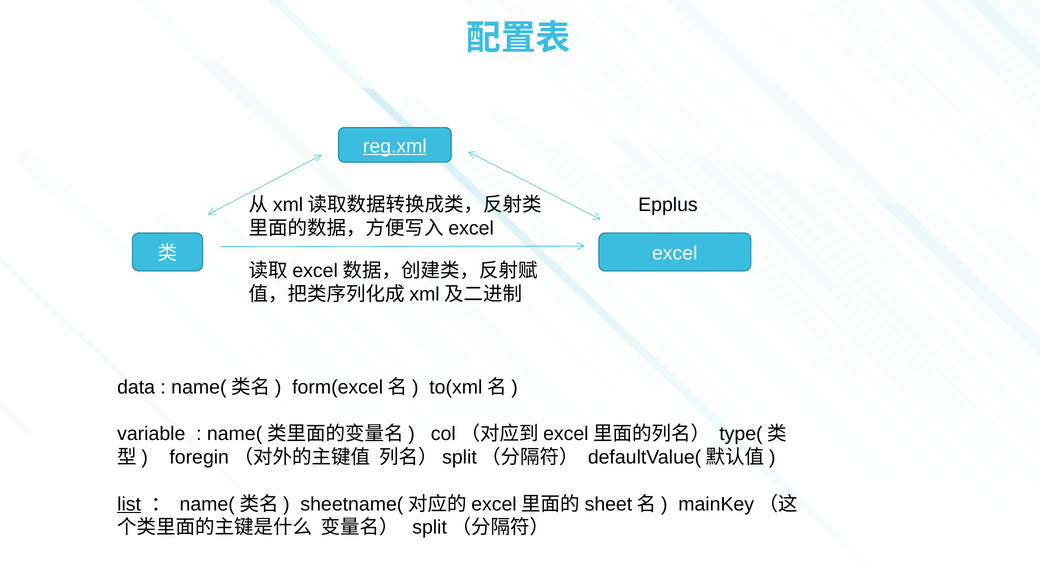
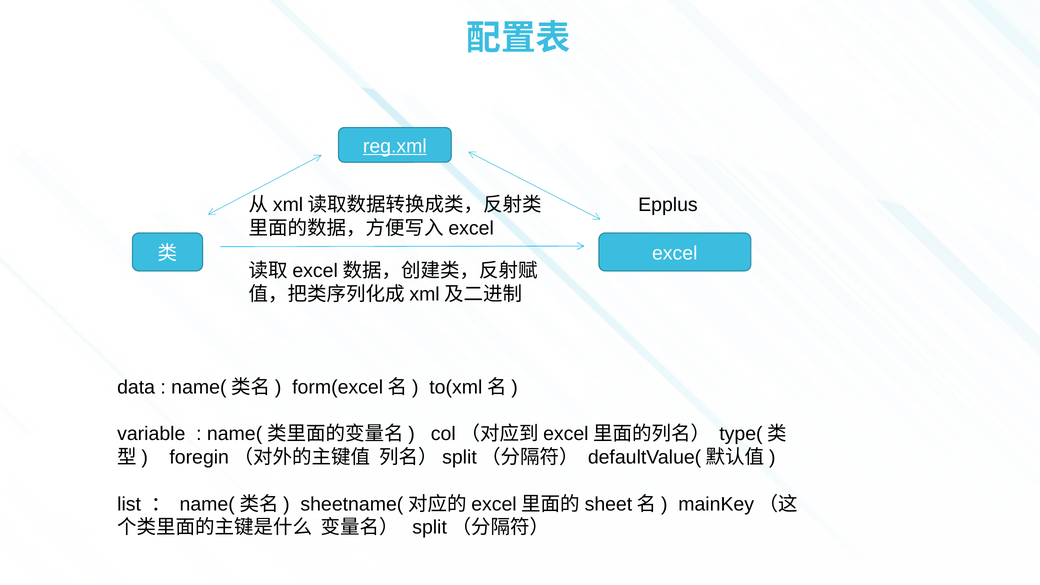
list underline: present -> none (129, 504)
